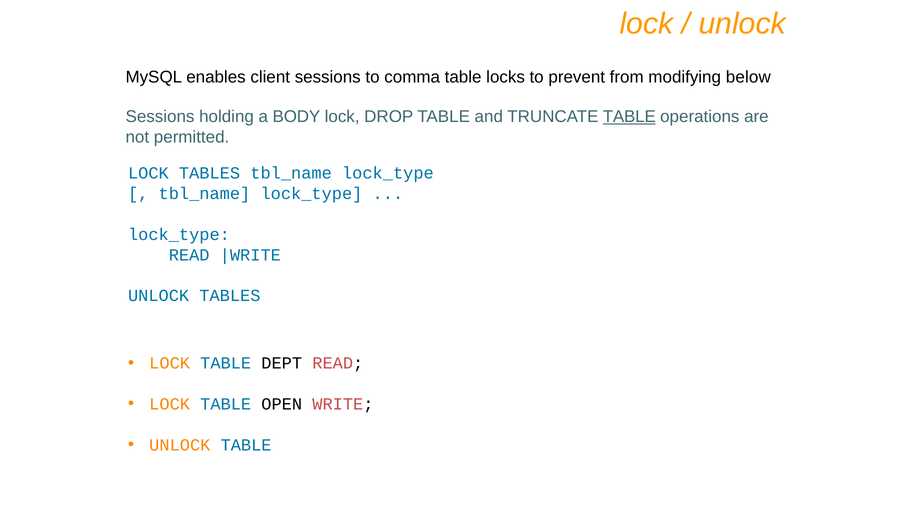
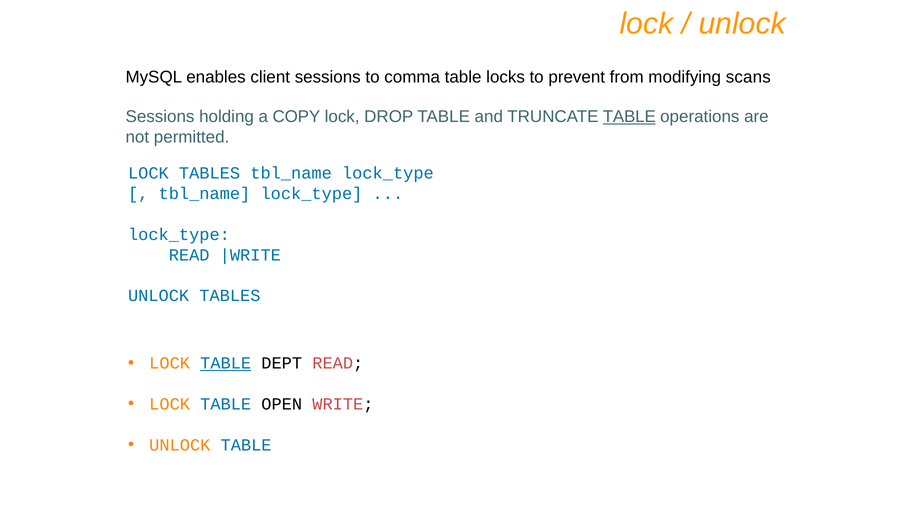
below: below -> scans (748, 77)
BODY: BODY -> COPY (296, 117)
TABLE underline: none -> present (226, 363)
